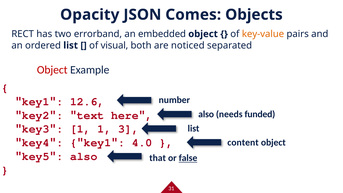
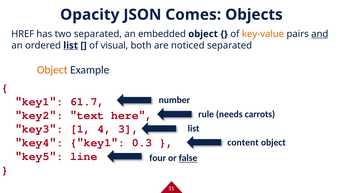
RECT: RECT -> HREF (23, 34)
two errorband: errorband -> separated (98, 34)
and underline: none -> present (320, 34)
list underline: none -> present (71, 45)
Object colour: red -> orange (52, 70)
12.6: 12.6 -> 61.7 (87, 101)
also: also -> rule (206, 114)
funded: funded -> carrots (260, 114)
1 1: 1 -> 4 (104, 129)
4.0: 4.0 -> 0.3 (142, 143)
key5 also: also -> line (84, 156)
that: that -> four (158, 158)
